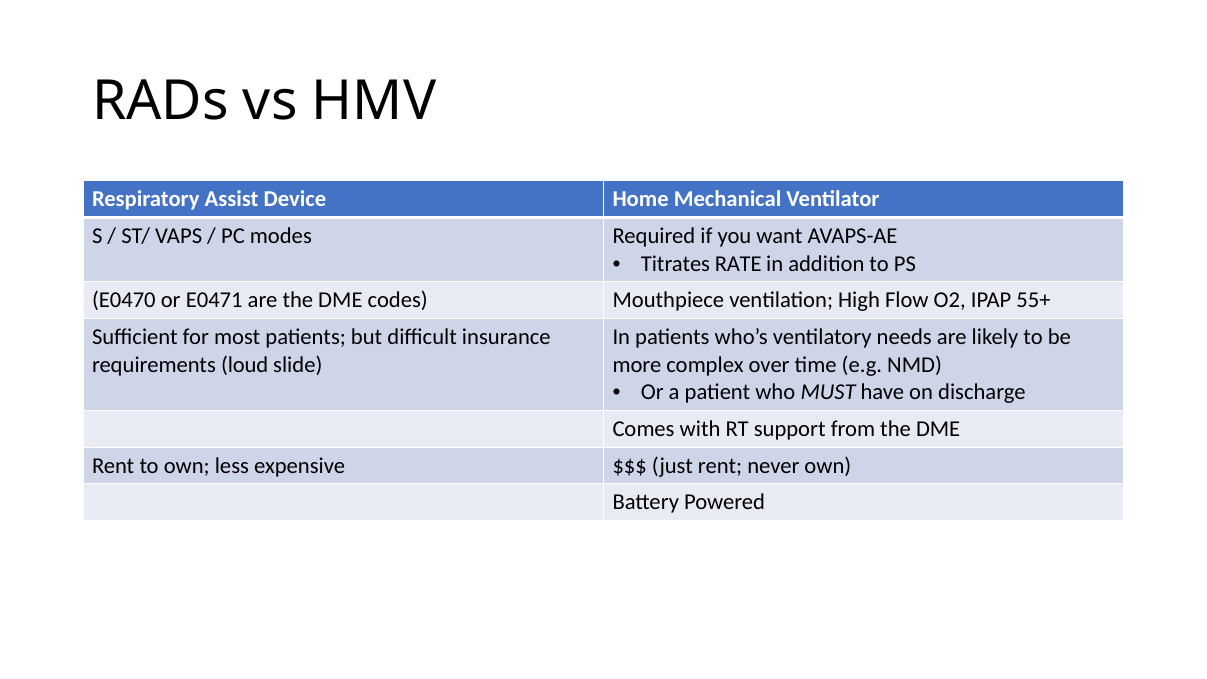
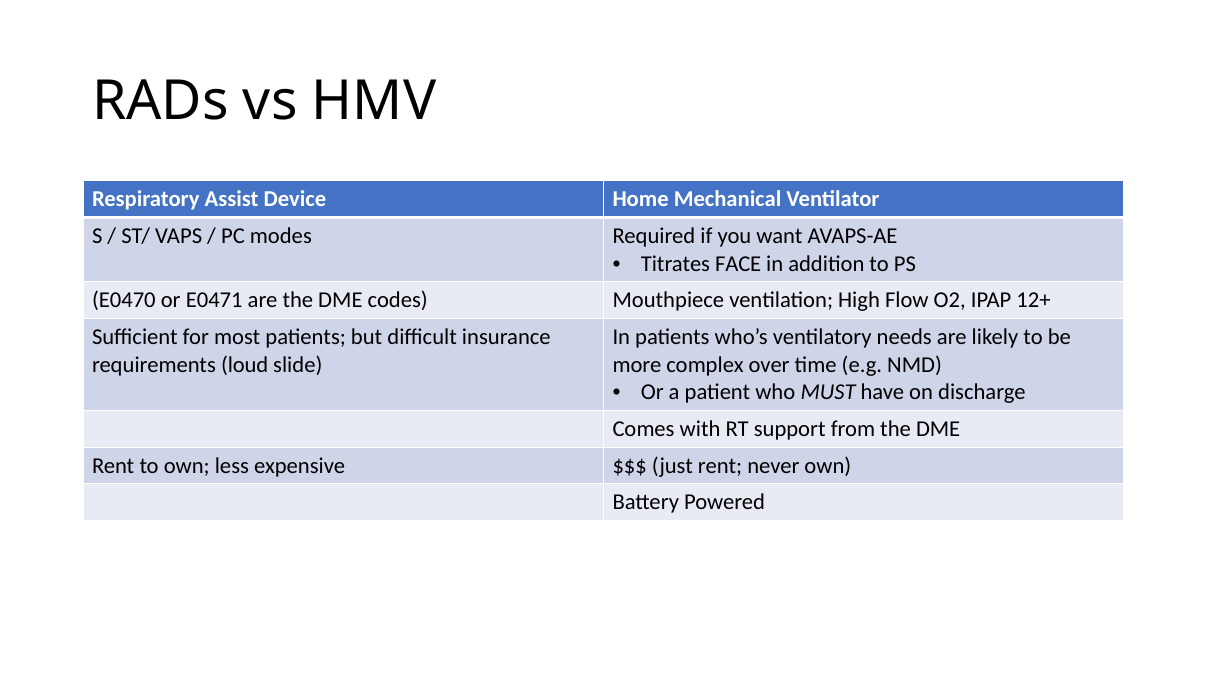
RATE: RATE -> FACE (738, 264)
55+: 55+ -> 12+ (1034, 300)
